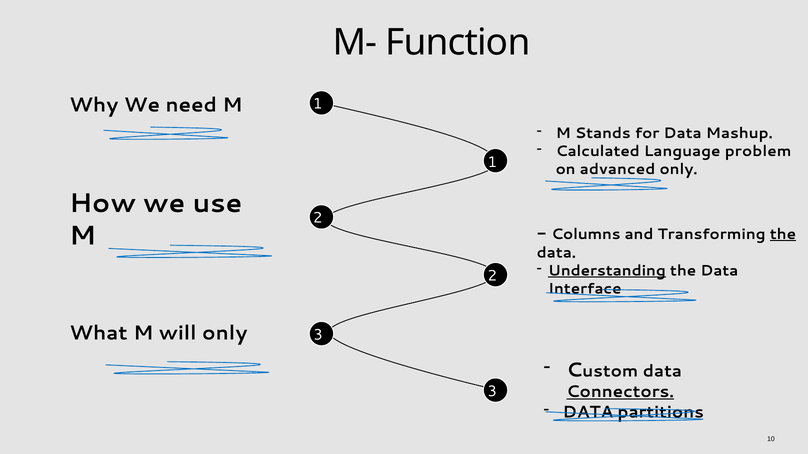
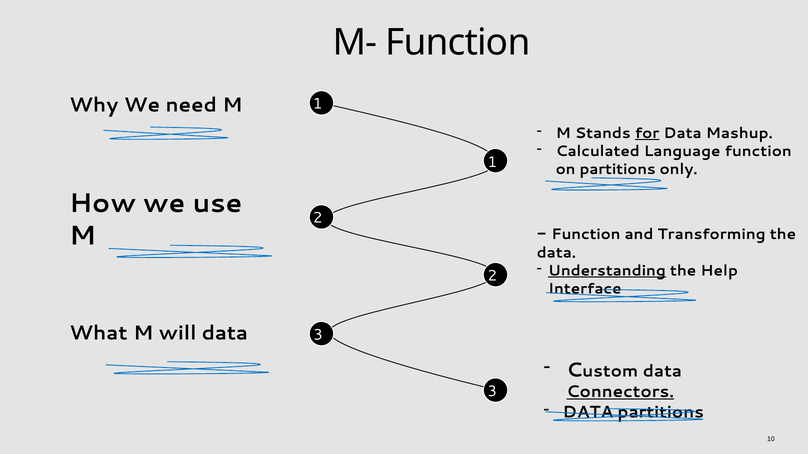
for underline: none -> present (647, 133)
Language problem: problem -> function (758, 152)
on advanced: advanced -> partitions (618, 170)
Columns: Columns -> Function (586, 234)
the underline: present -> none (783, 234)
Data: Data -> Help (719, 271)
will only: only -> data (225, 333)
